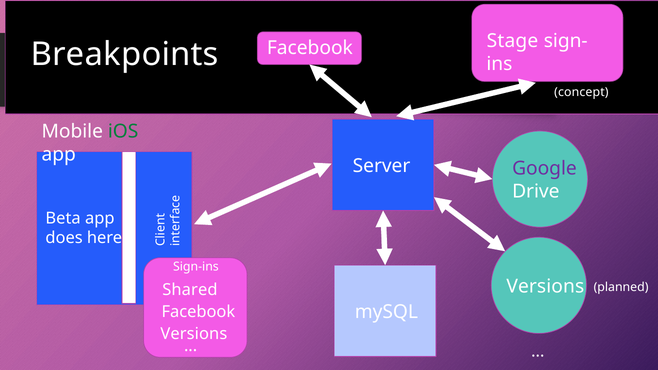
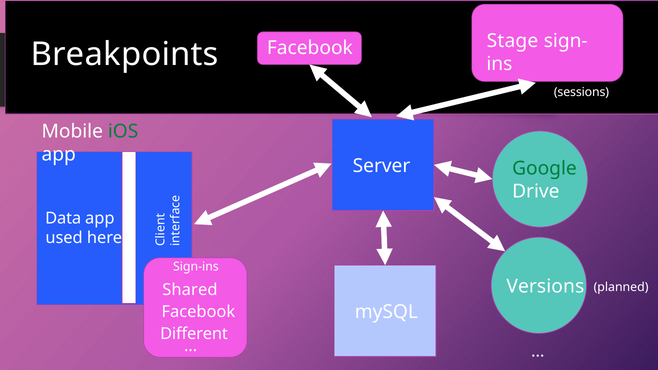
concept: concept -> sessions (581, 92)
Google colour: purple -> green (544, 169)
Beta: Beta -> Data (63, 218)
does: does -> used (64, 238)
Versions: Versions -> Different (194, 334)
